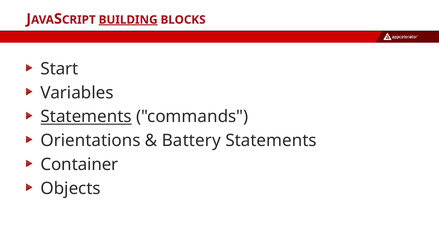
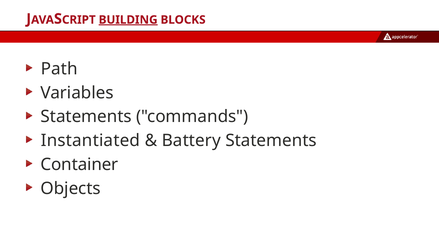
Start: Start -> Path (59, 69)
Statements underline: present -> none (86, 117)
Orientations: Orientations -> Instantiated (90, 141)
